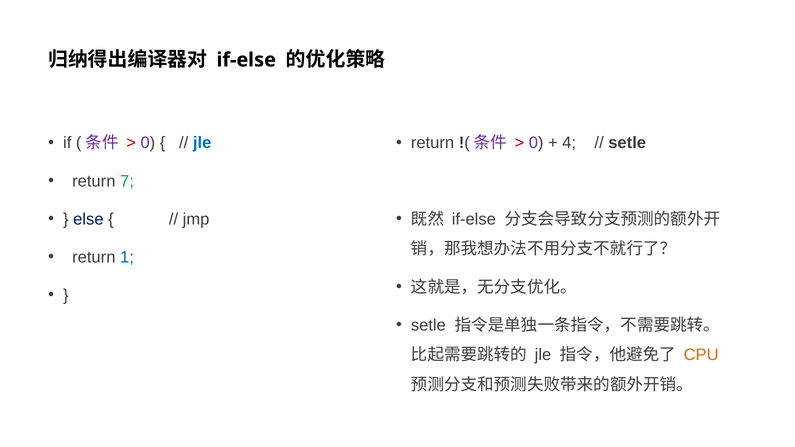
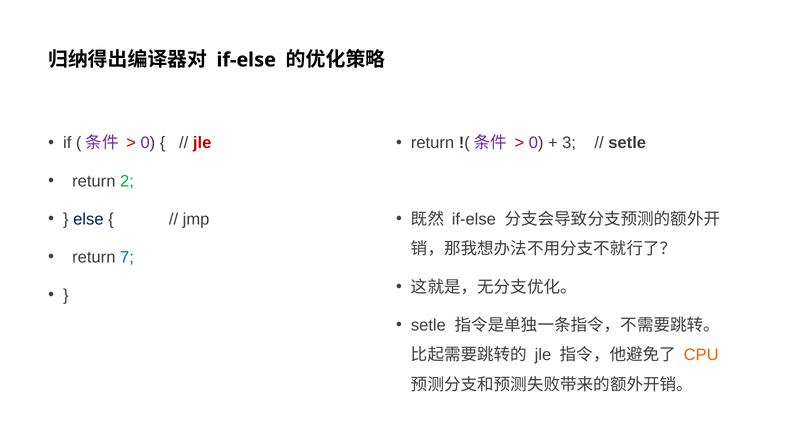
jle colour: blue -> red (202, 143)
4: 4 -> 3 (569, 143)
7: 7 -> 2 (127, 181)
1: 1 -> 7 (127, 257)
